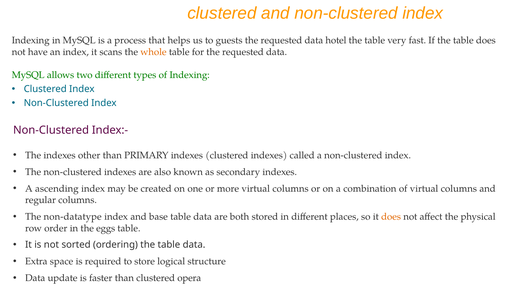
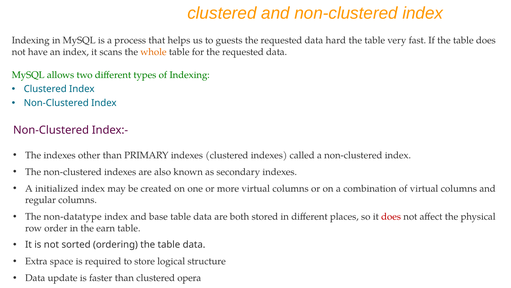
hotel: hotel -> hard (336, 40)
ascending: ascending -> initialized (57, 188)
does colour: orange -> red (391, 216)
eggs: eggs -> earn (106, 228)
